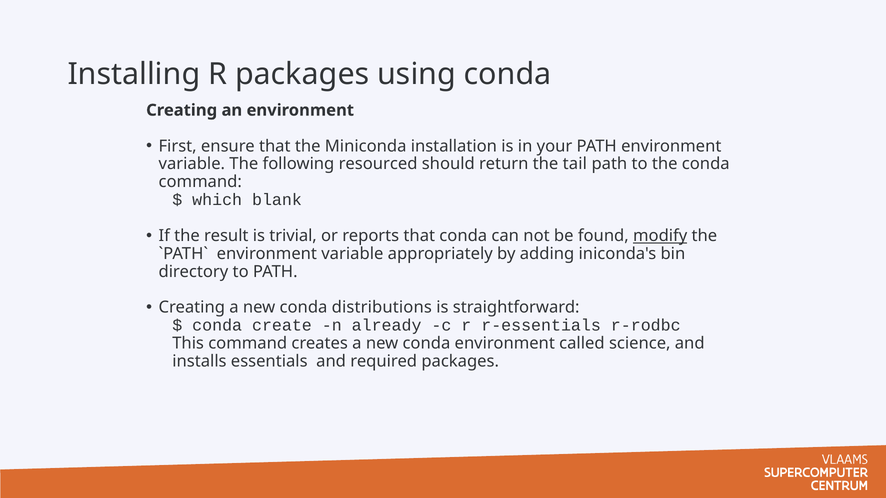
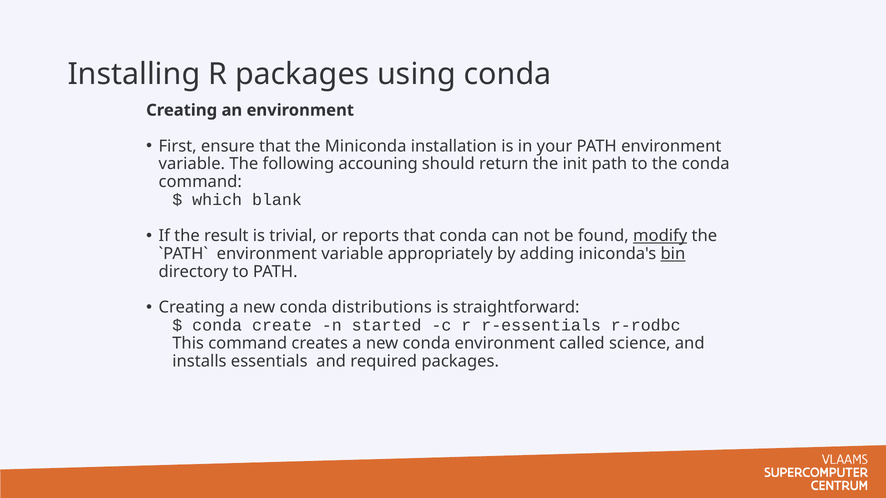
resourced: resourced -> accouning (378, 164)
tail: tail -> init (575, 164)
bin underline: none -> present (673, 254)
already: already -> started (387, 326)
